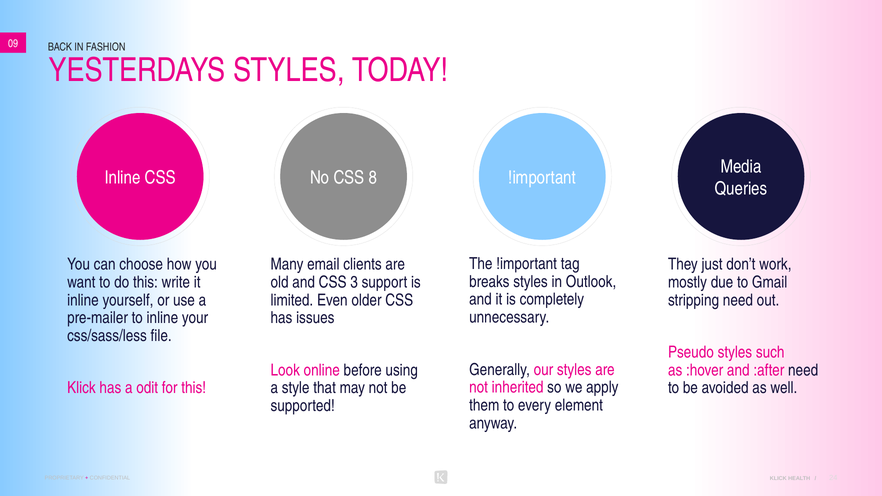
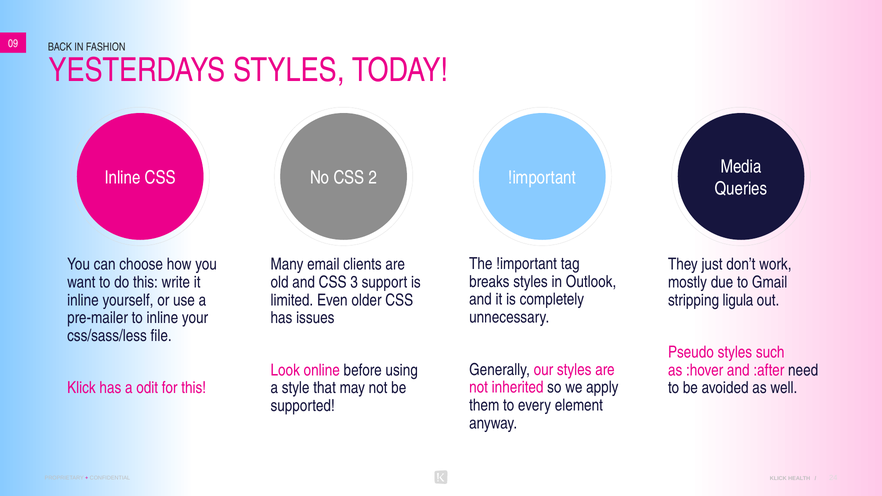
8: 8 -> 2 (373, 178)
stripping need: need -> ligula (738, 300)
